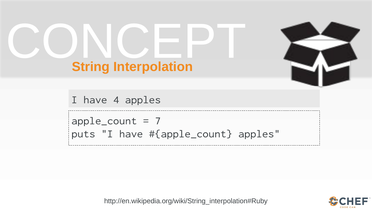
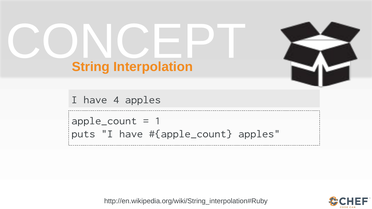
7: 7 -> 1 (158, 121)
